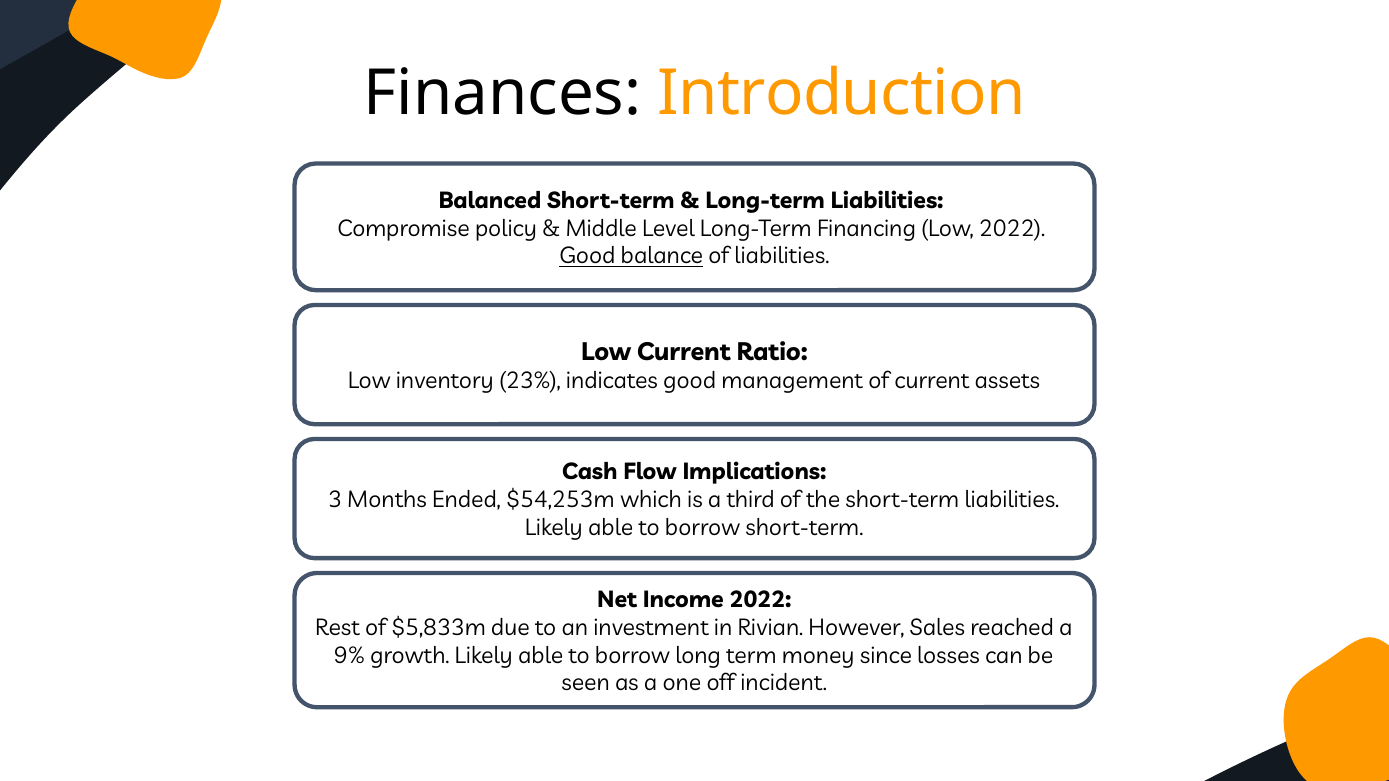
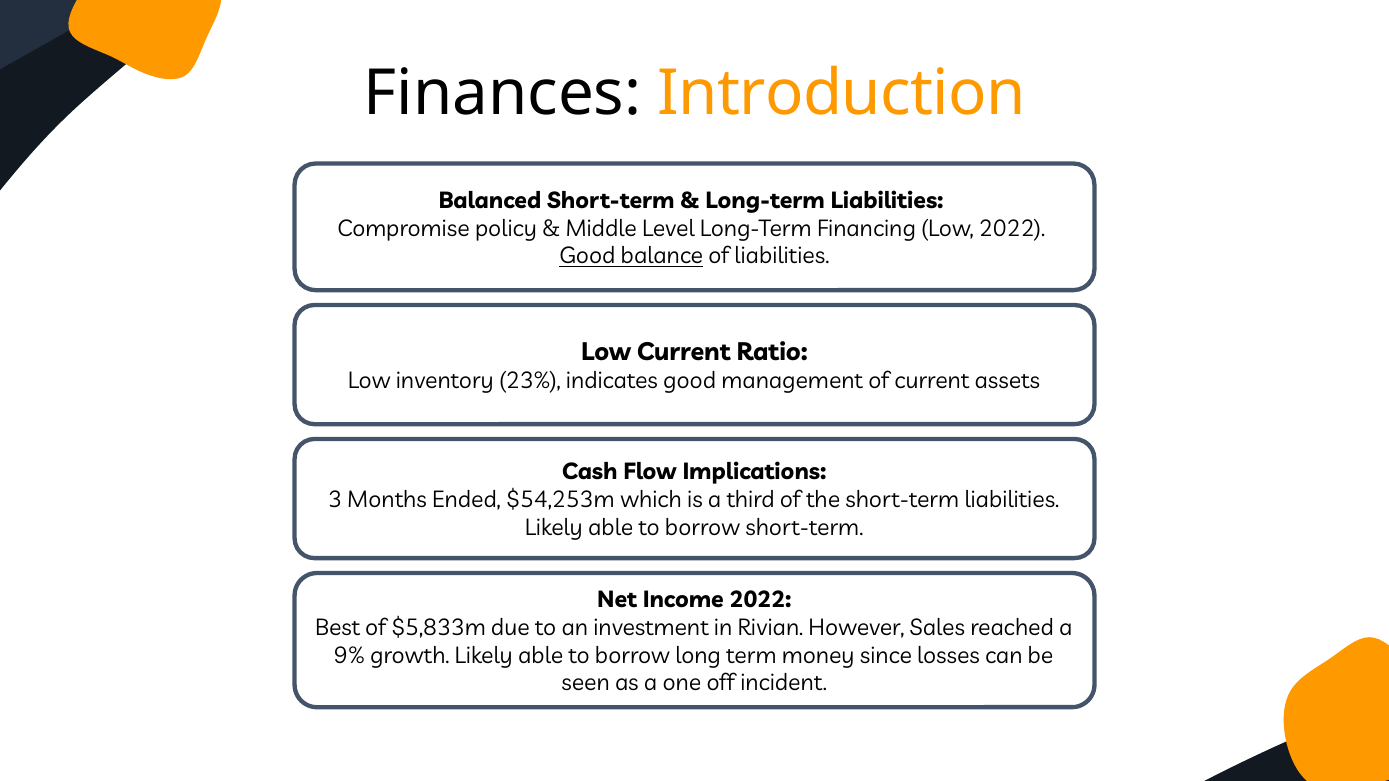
Rest: Rest -> Best (338, 628)
